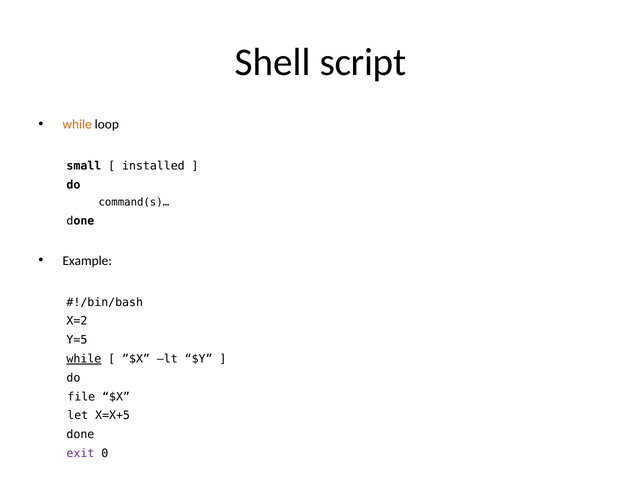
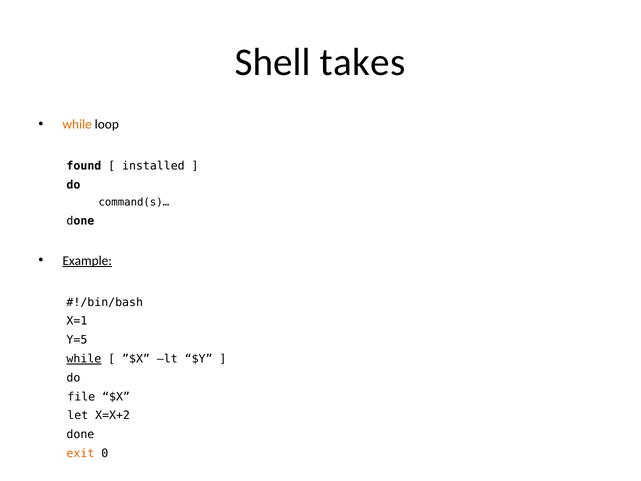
script: script -> takes (363, 62)
small: small -> found (84, 166)
Example underline: none -> present (87, 260)
X=2: X=2 -> X=1 (77, 321)
X=X+5: X=X+5 -> X=X+2 (113, 415)
exit colour: purple -> orange (80, 453)
